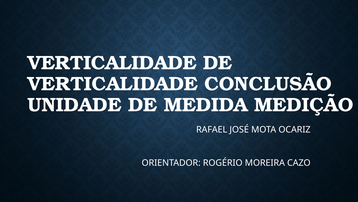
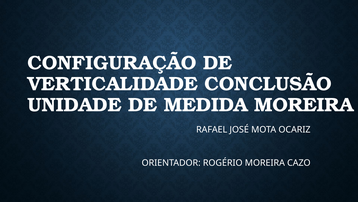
VERTICALIDADE: VERTICALIDADE -> CONFIGURAÇÃO (112, 63)
MEDIDA MEDIÇÃO: MEDIÇÃO -> MOREIRA (304, 105)
